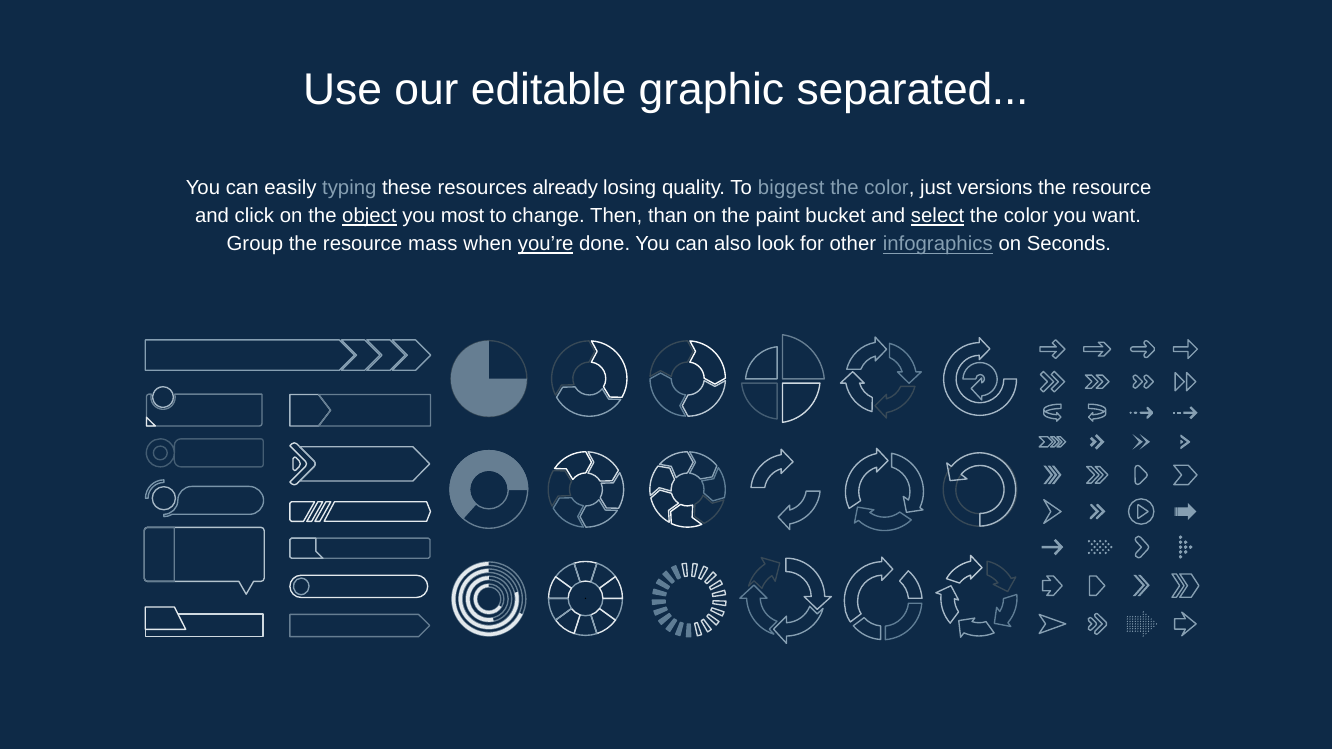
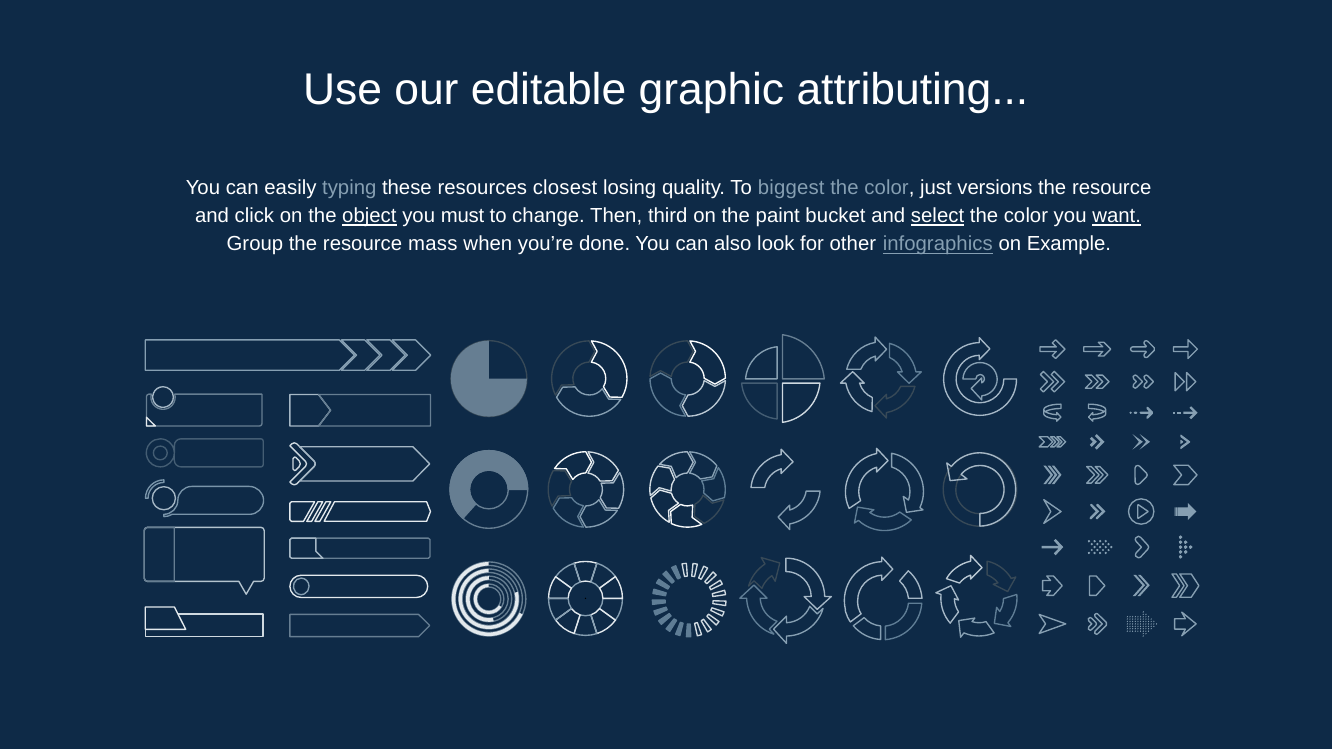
separated: separated -> attributing (912, 90)
already: already -> closest (565, 188)
most: most -> must (462, 216)
than: than -> third (668, 216)
want underline: none -> present (1117, 216)
you’re underline: present -> none (546, 244)
Seconds: Seconds -> Example (1069, 244)
